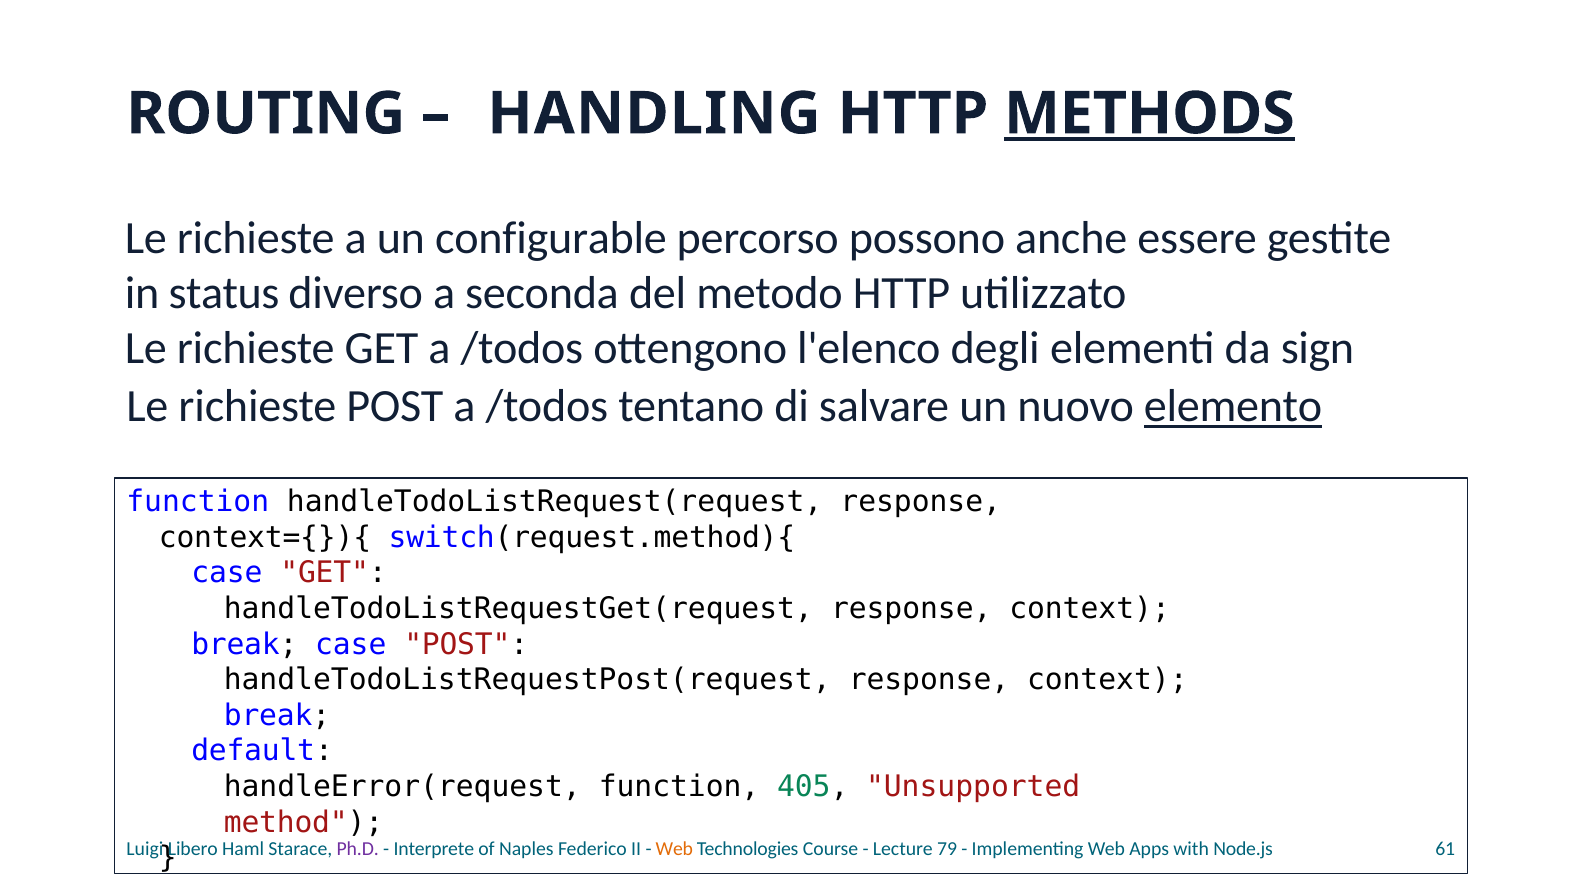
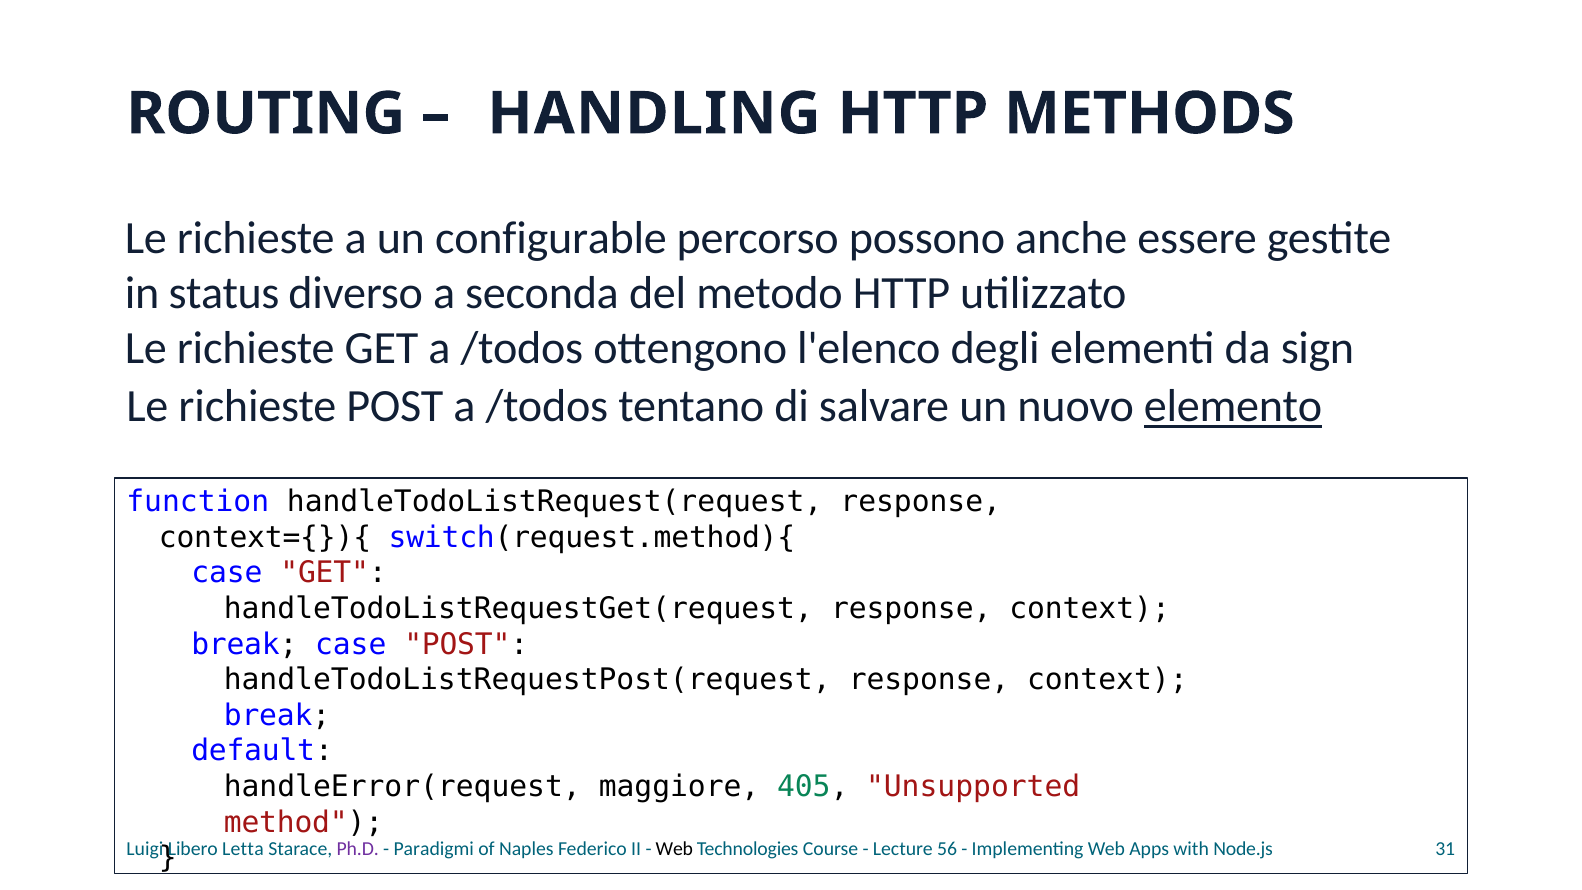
METHODS underline: present -> none (1149, 114)
handleError(request function: function -> maggiore (679, 787)
Haml: Haml -> Letta (243, 849)
Interprete: Interprete -> Paradigmi (434, 849)
Web colour: orange -> black (674, 849)
79: 79 -> 56 (947, 849)
61: 61 -> 31 (1445, 849)
